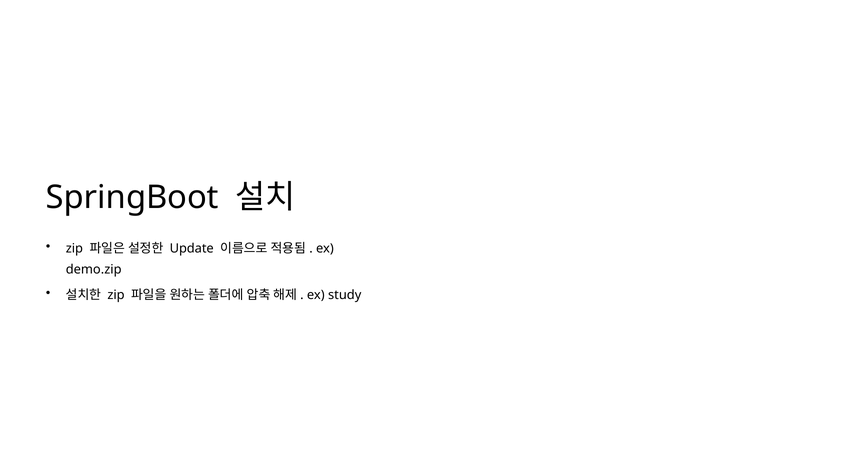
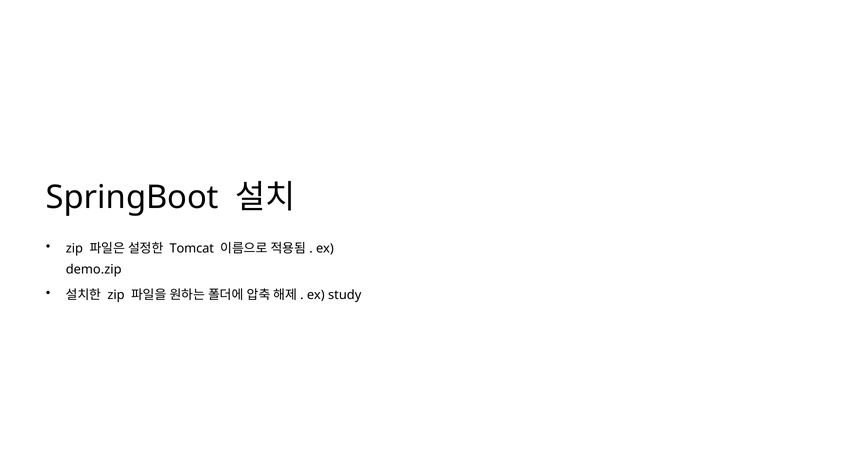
Update: Update -> Tomcat (192, 249)
